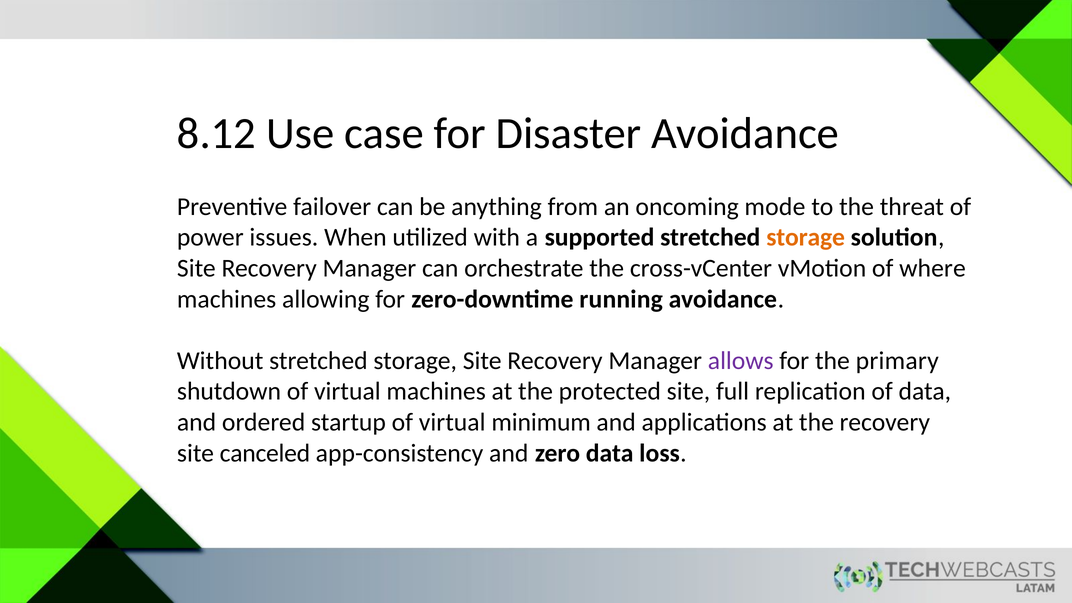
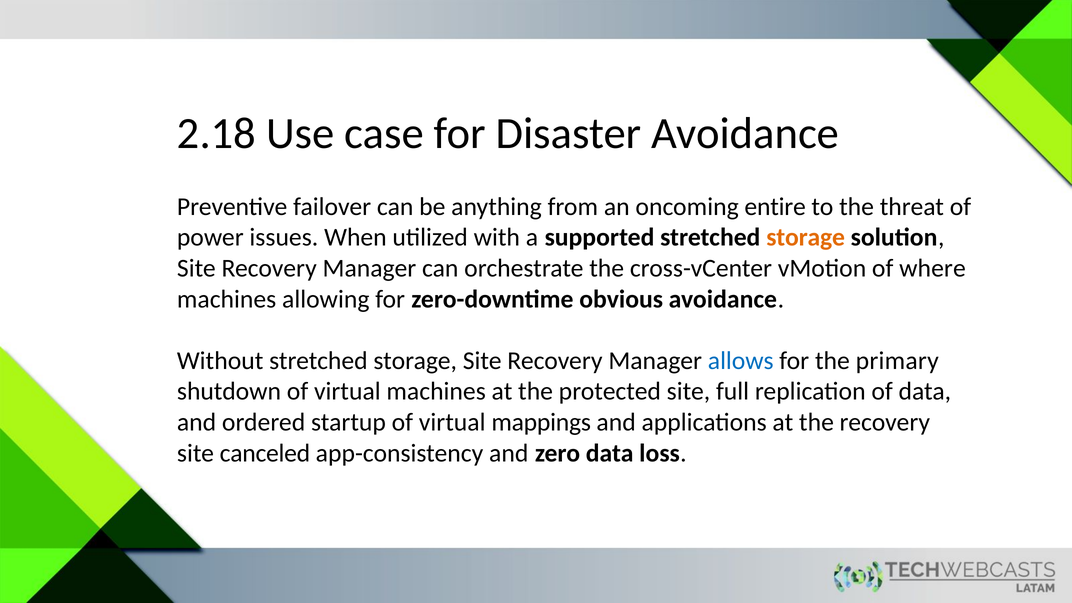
8.12: 8.12 -> 2.18 (216, 134)
mode: mode -> entire (775, 207)
running: running -> obvious (621, 299)
allows colour: purple -> blue (741, 361)
minimum: minimum -> mappings (541, 422)
